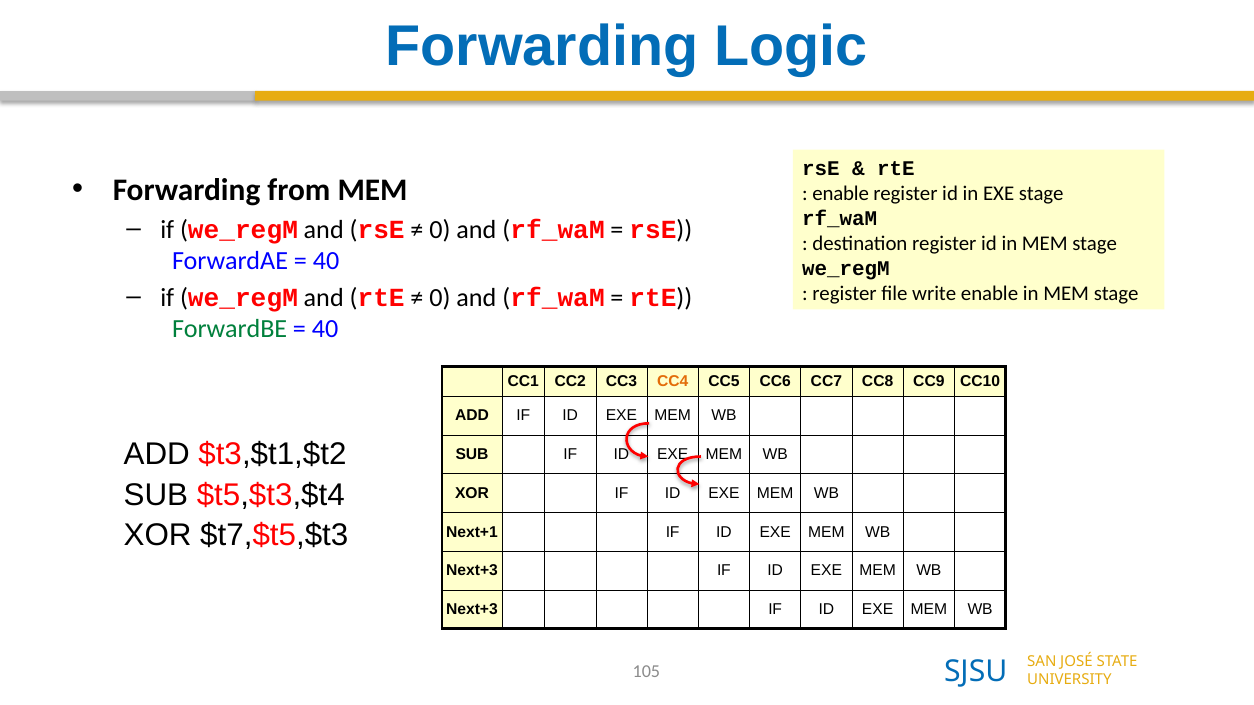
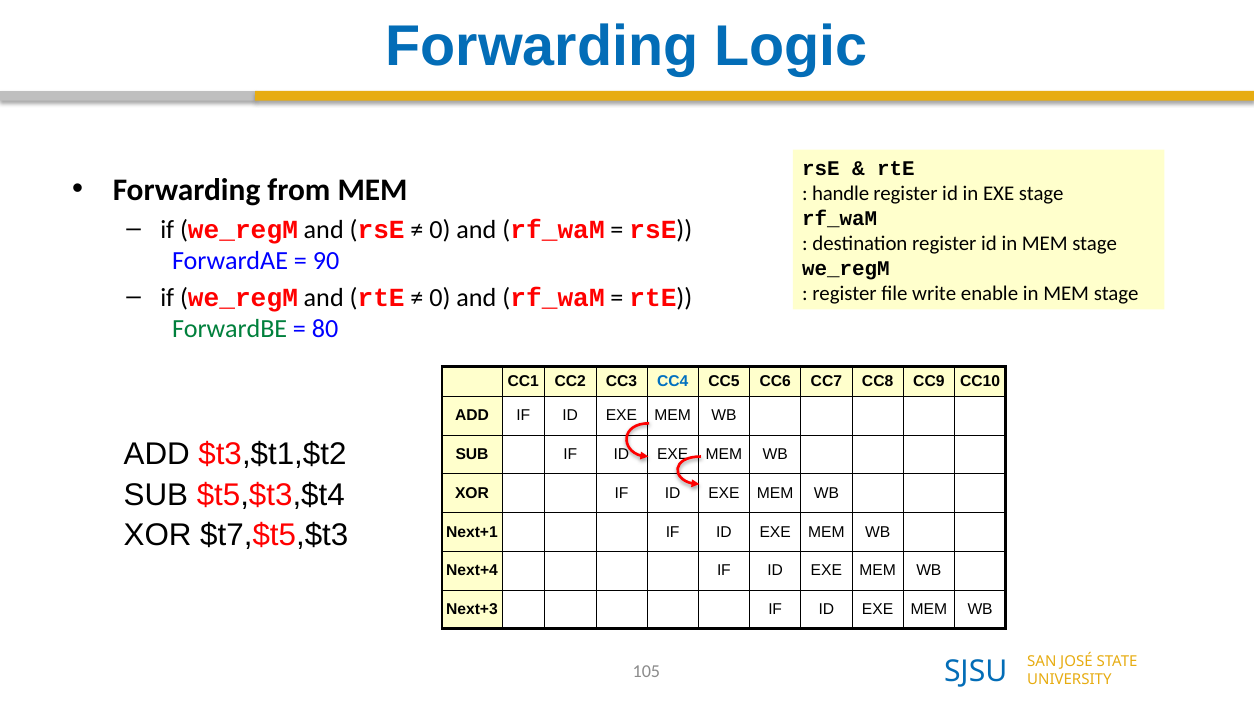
enable: enable -> handle (841, 193)
40: 40 -> 90 (326, 261)
40: 40 -> 80 (325, 329)
CC4 colour: orange -> blue (673, 382)
Next+3: Next+3 -> Next+4 (472, 571)
